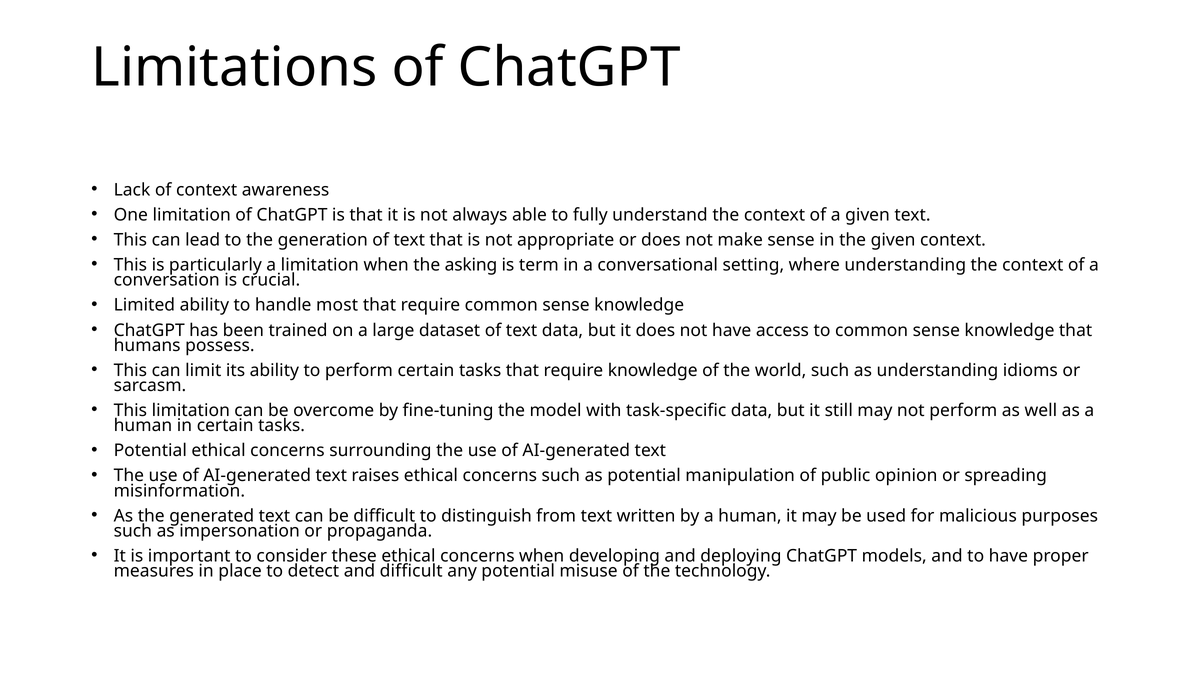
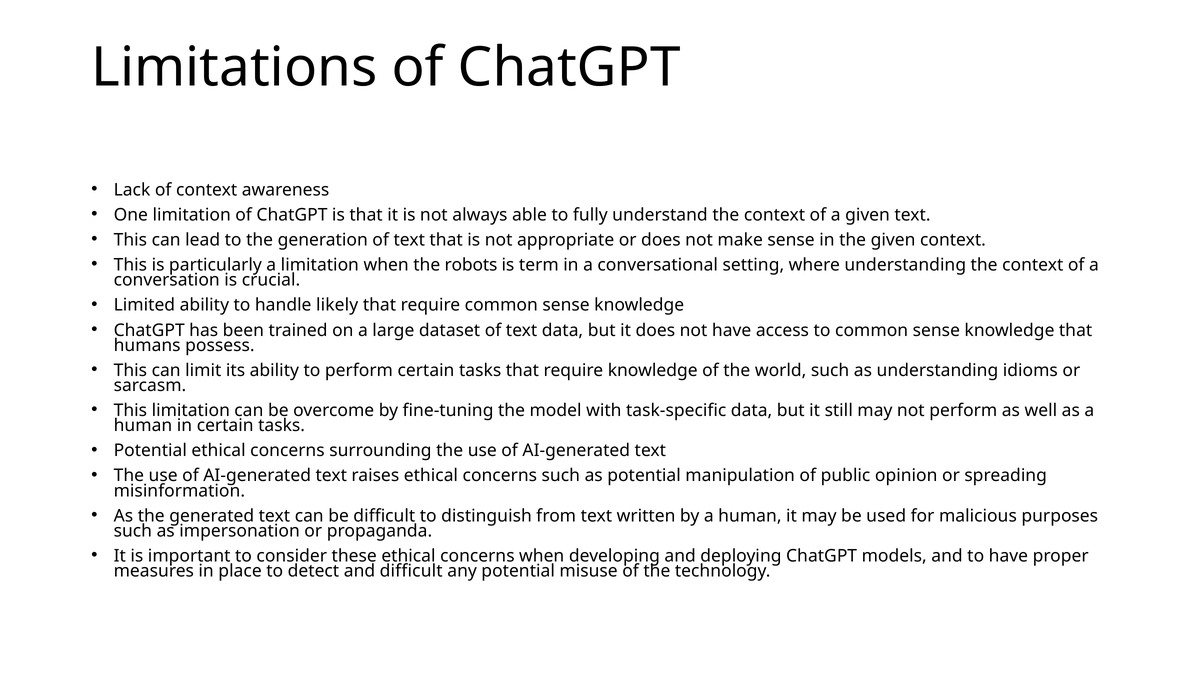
asking: asking -> robots (471, 265)
most: most -> likely (337, 305)
